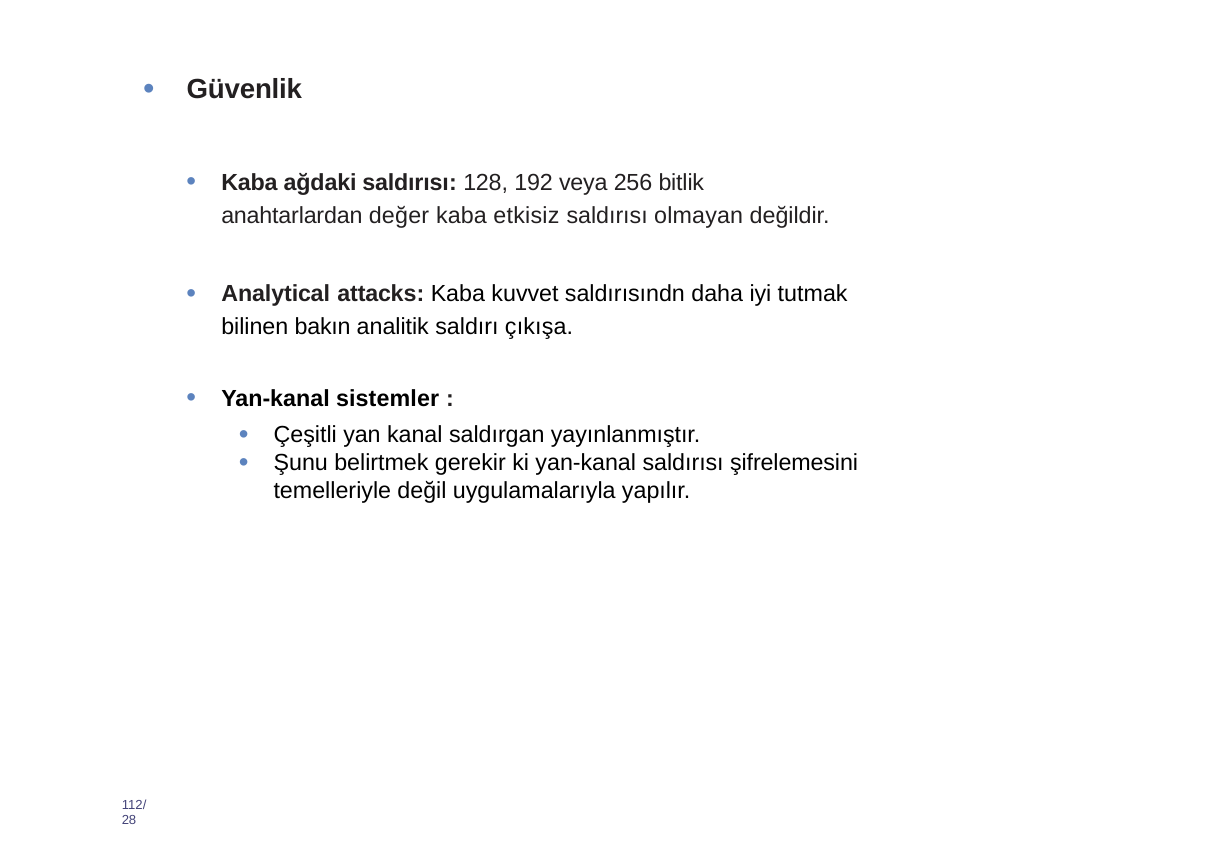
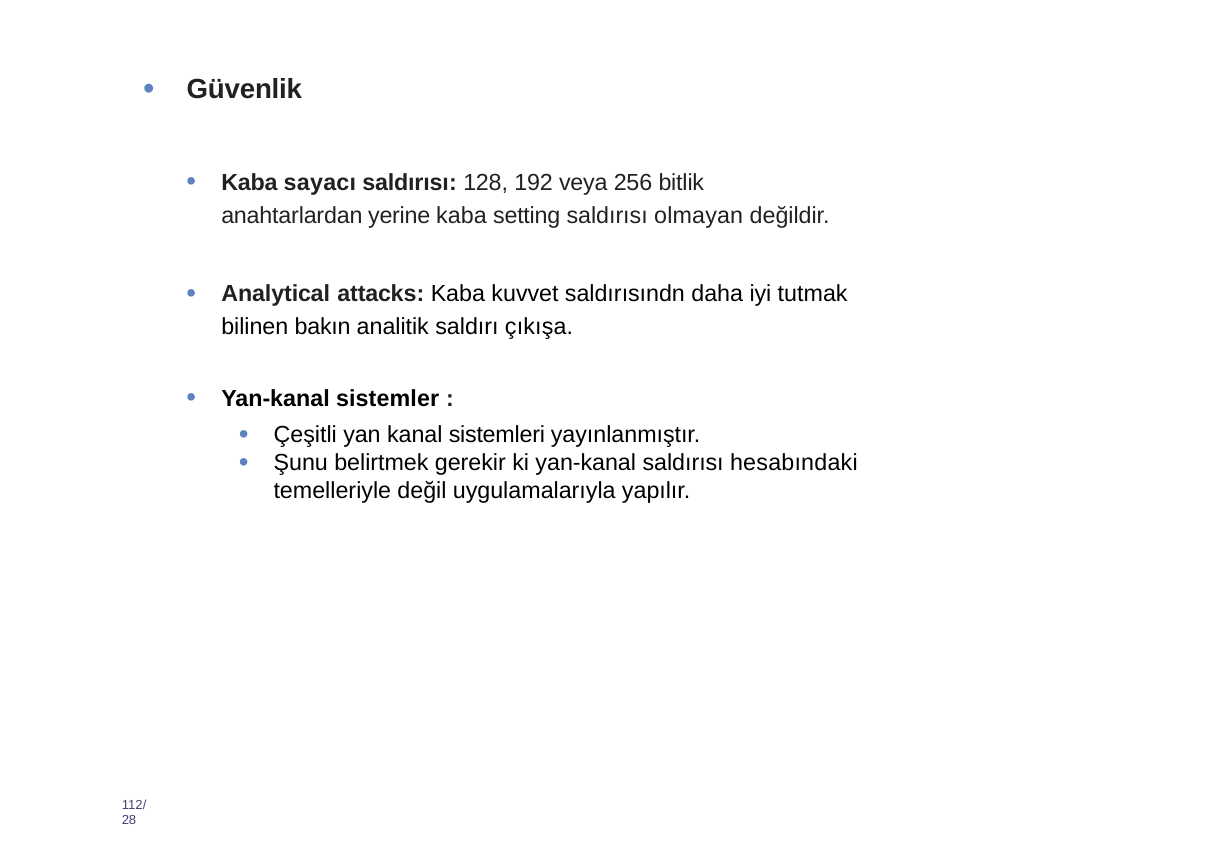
ağdaki: ağdaki -> sayacı (320, 183)
değer: değer -> yerine (399, 216)
etkisiz: etkisiz -> setting (527, 216)
saldırgan: saldırgan -> sistemleri (497, 435)
şifrelemesini: şifrelemesini -> hesabındaki (794, 463)
